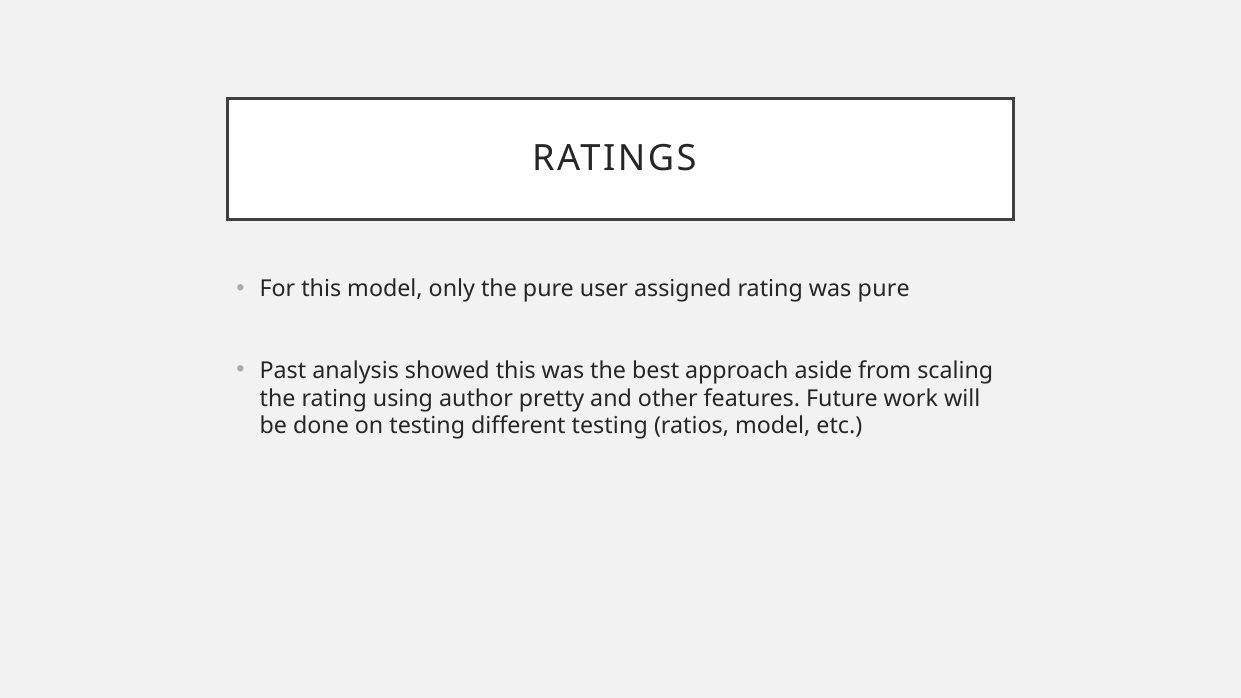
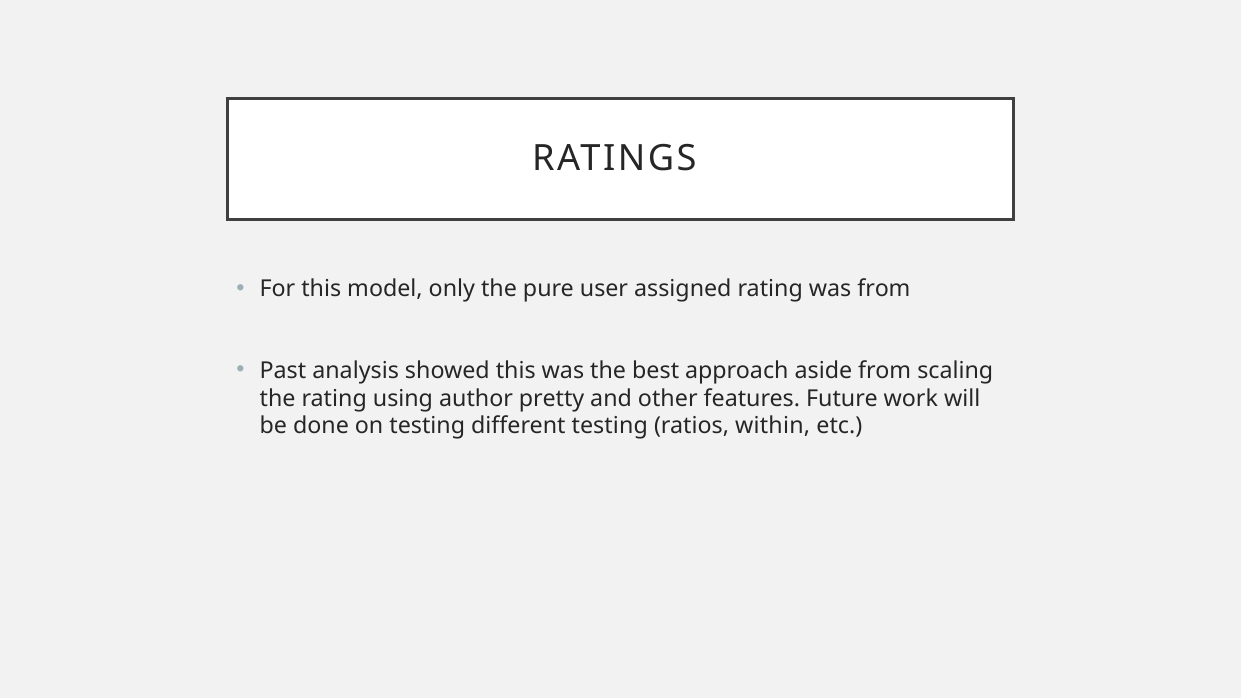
was pure: pure -> from (884, 289)
ratios model: model -> within (773, 426)
